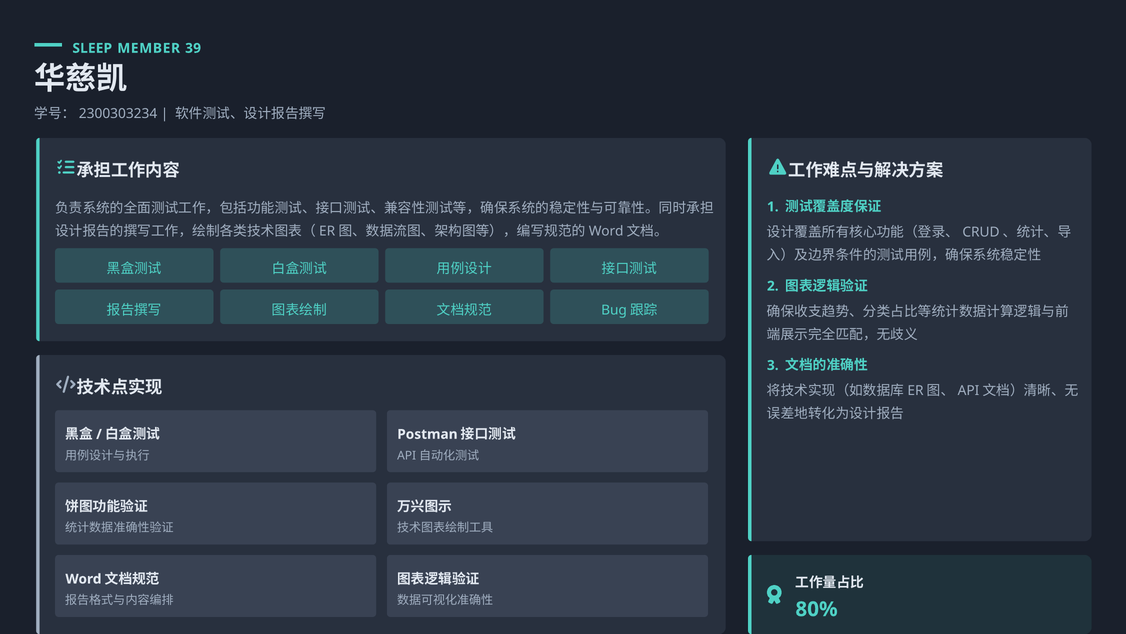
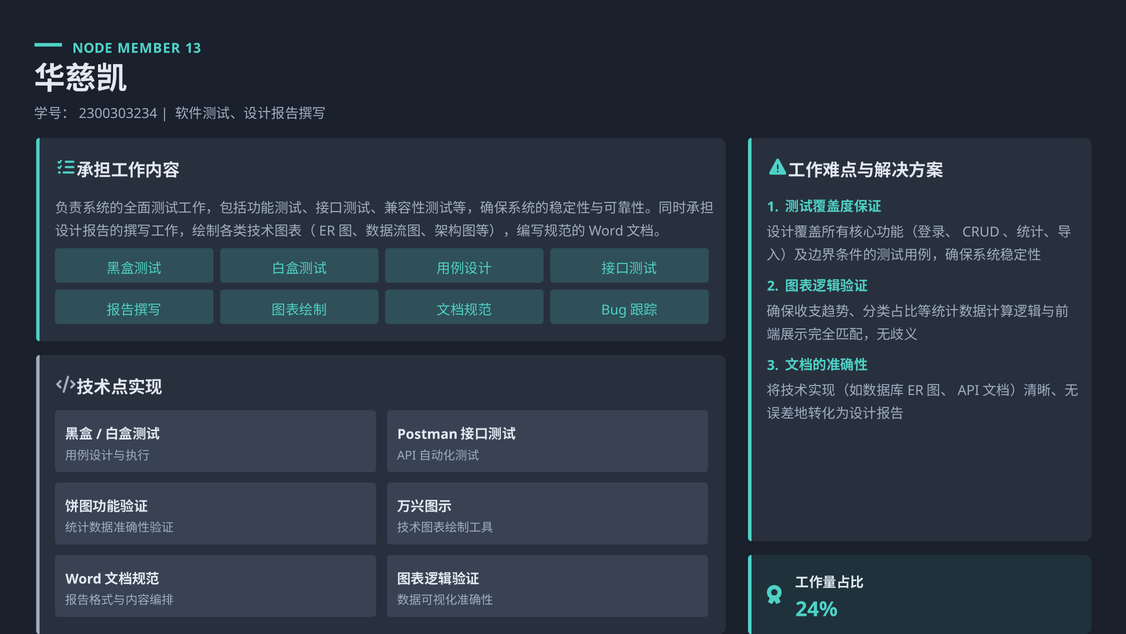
SLEEP: SLEEP -> NODE (92, 48)
39: 39 -> 13 (193, 48)
80%: 80% -> 24% (817, 609)
